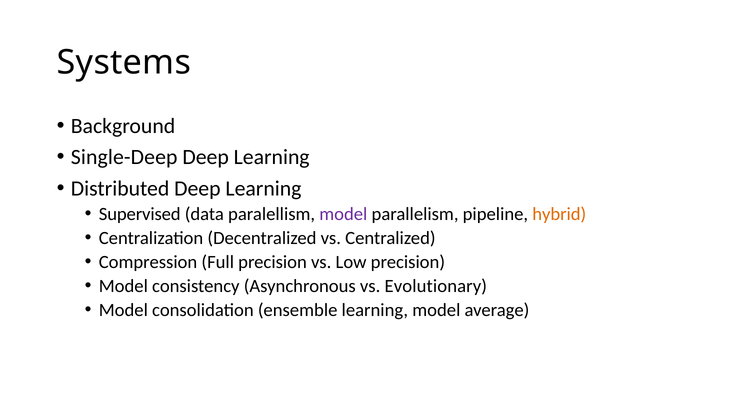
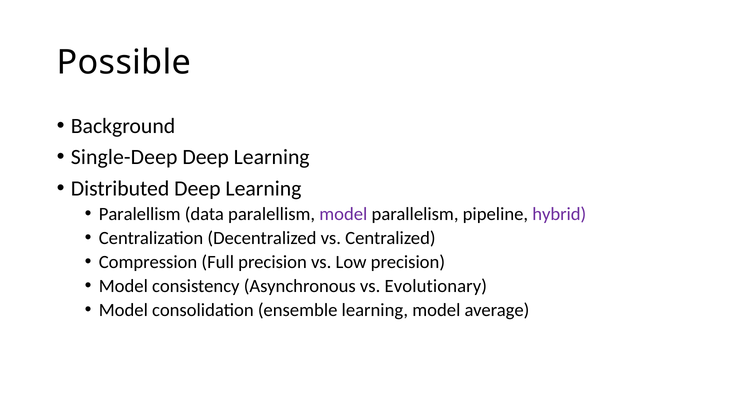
Systems: Systems -> Possible (124, 63)
Supervised: Supervised -> Paralellism (140, 214)
hybrid colour: orange -> purple (559, 214)
